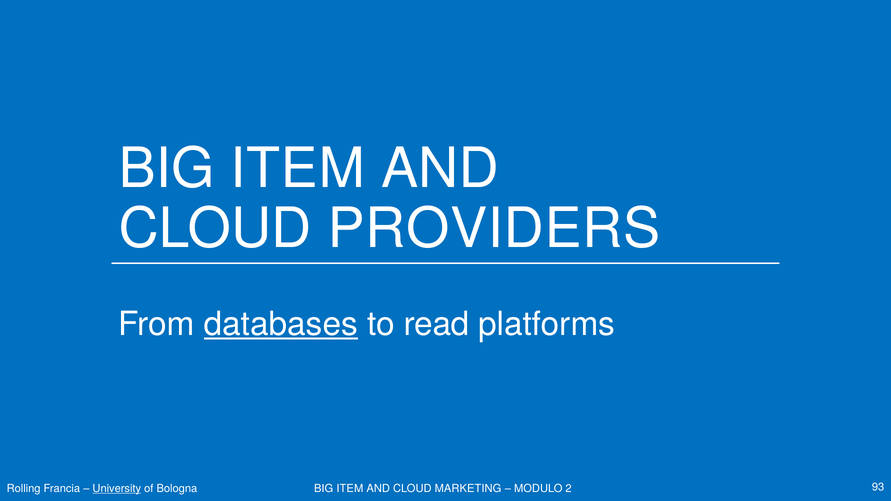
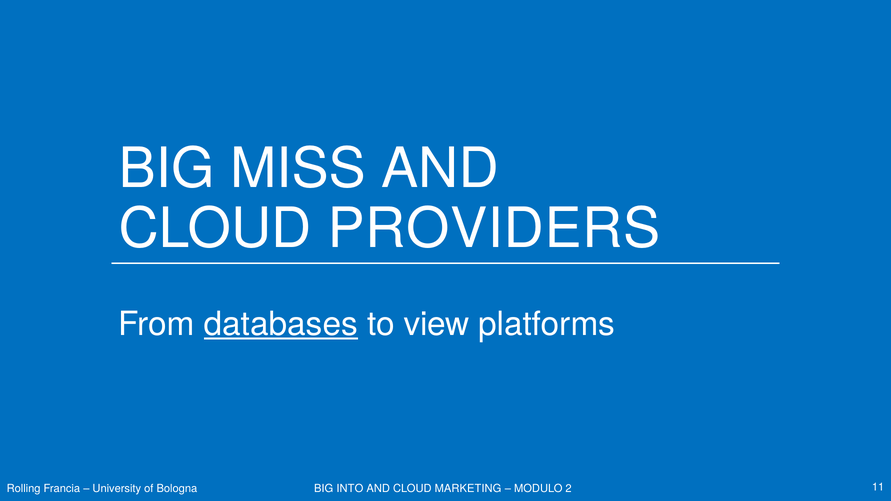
ITEM: ITEM -> MISS (298, 169)
read: read -> view (437, 324)
University underline: present -> none (117, 489)
ITEM: ITEM -> INTO (350, 489)
93: 93 -> 11 (878, 487)
